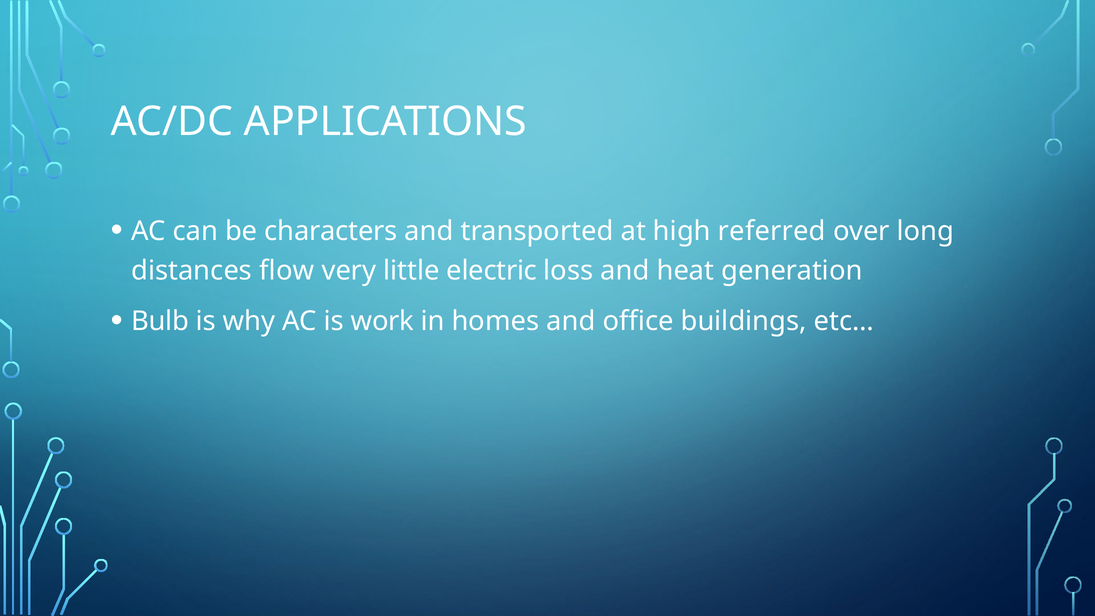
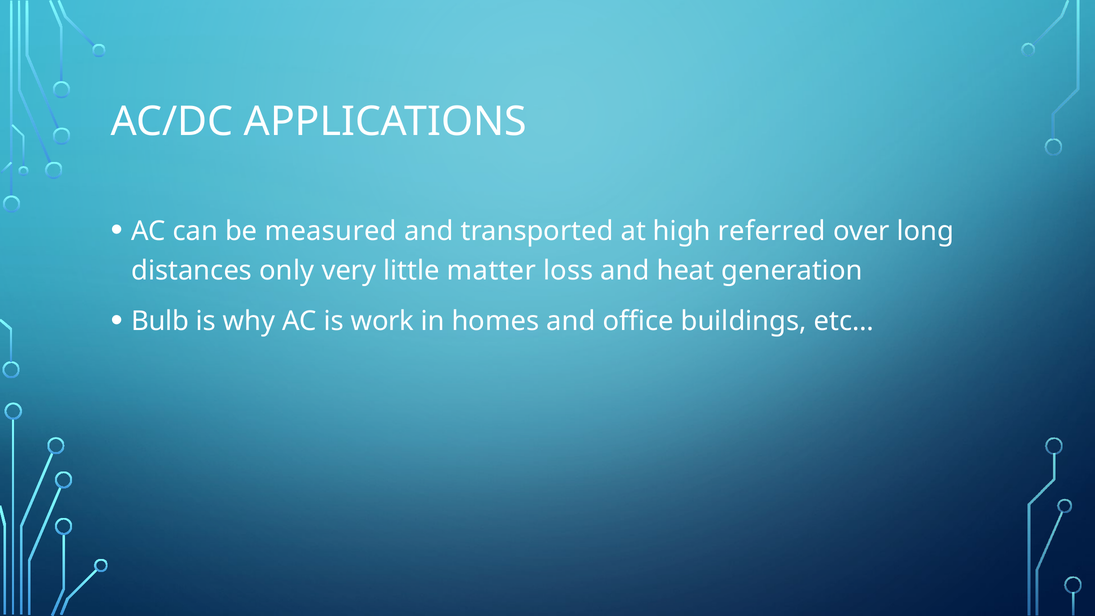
characters: characters -> measured (331, 231)
flow: flow -> only (287, 270)
electric: electric -> matter (491, 270)
